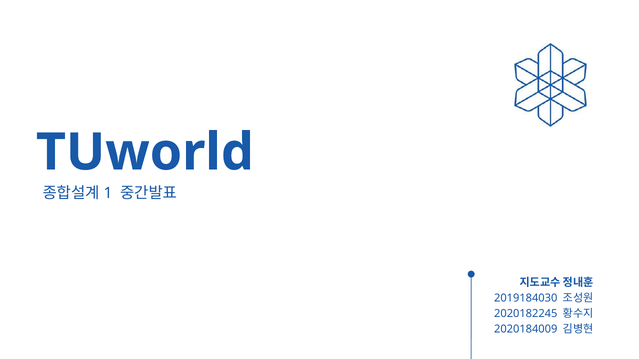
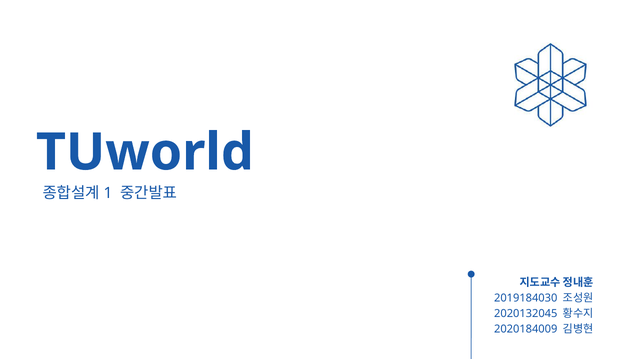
2020182245: 2020182245 -> 2020132045 (526, 314)
